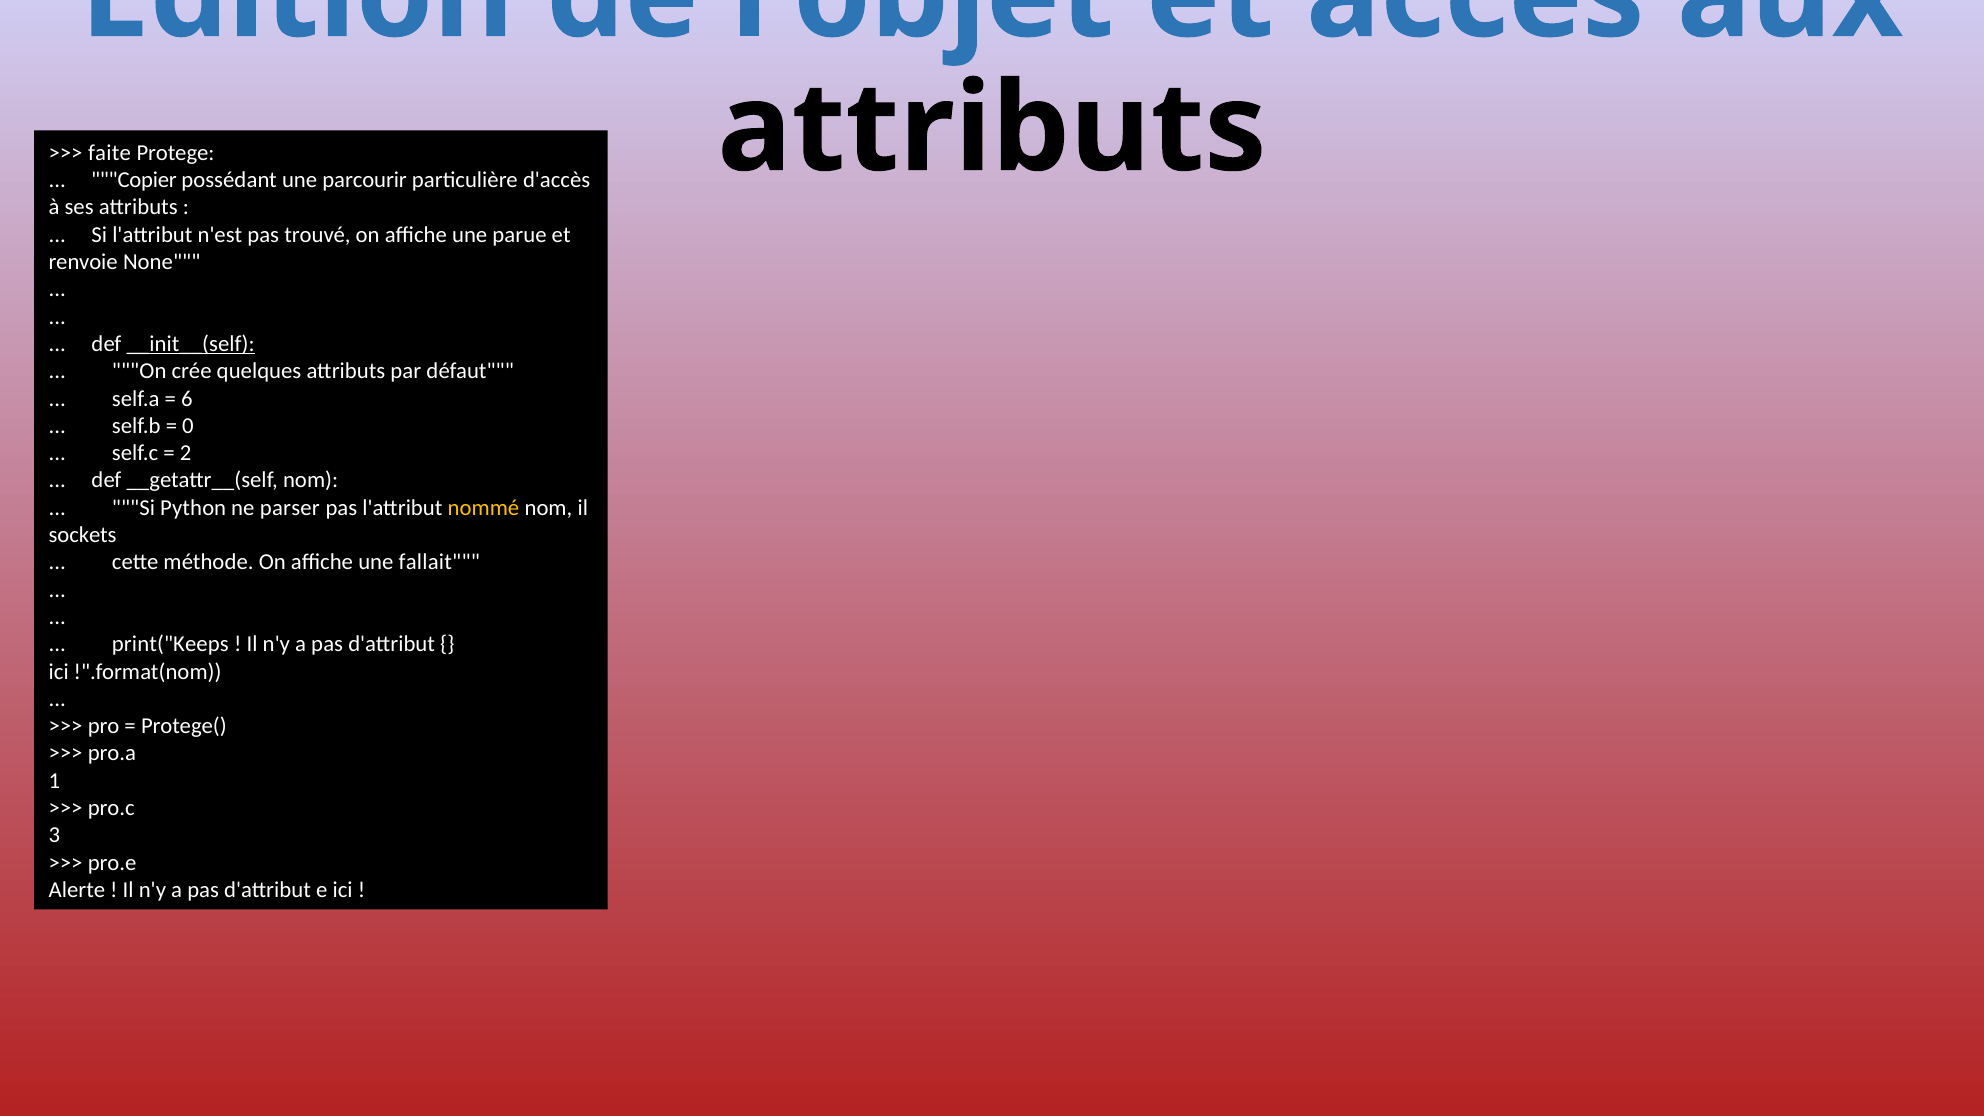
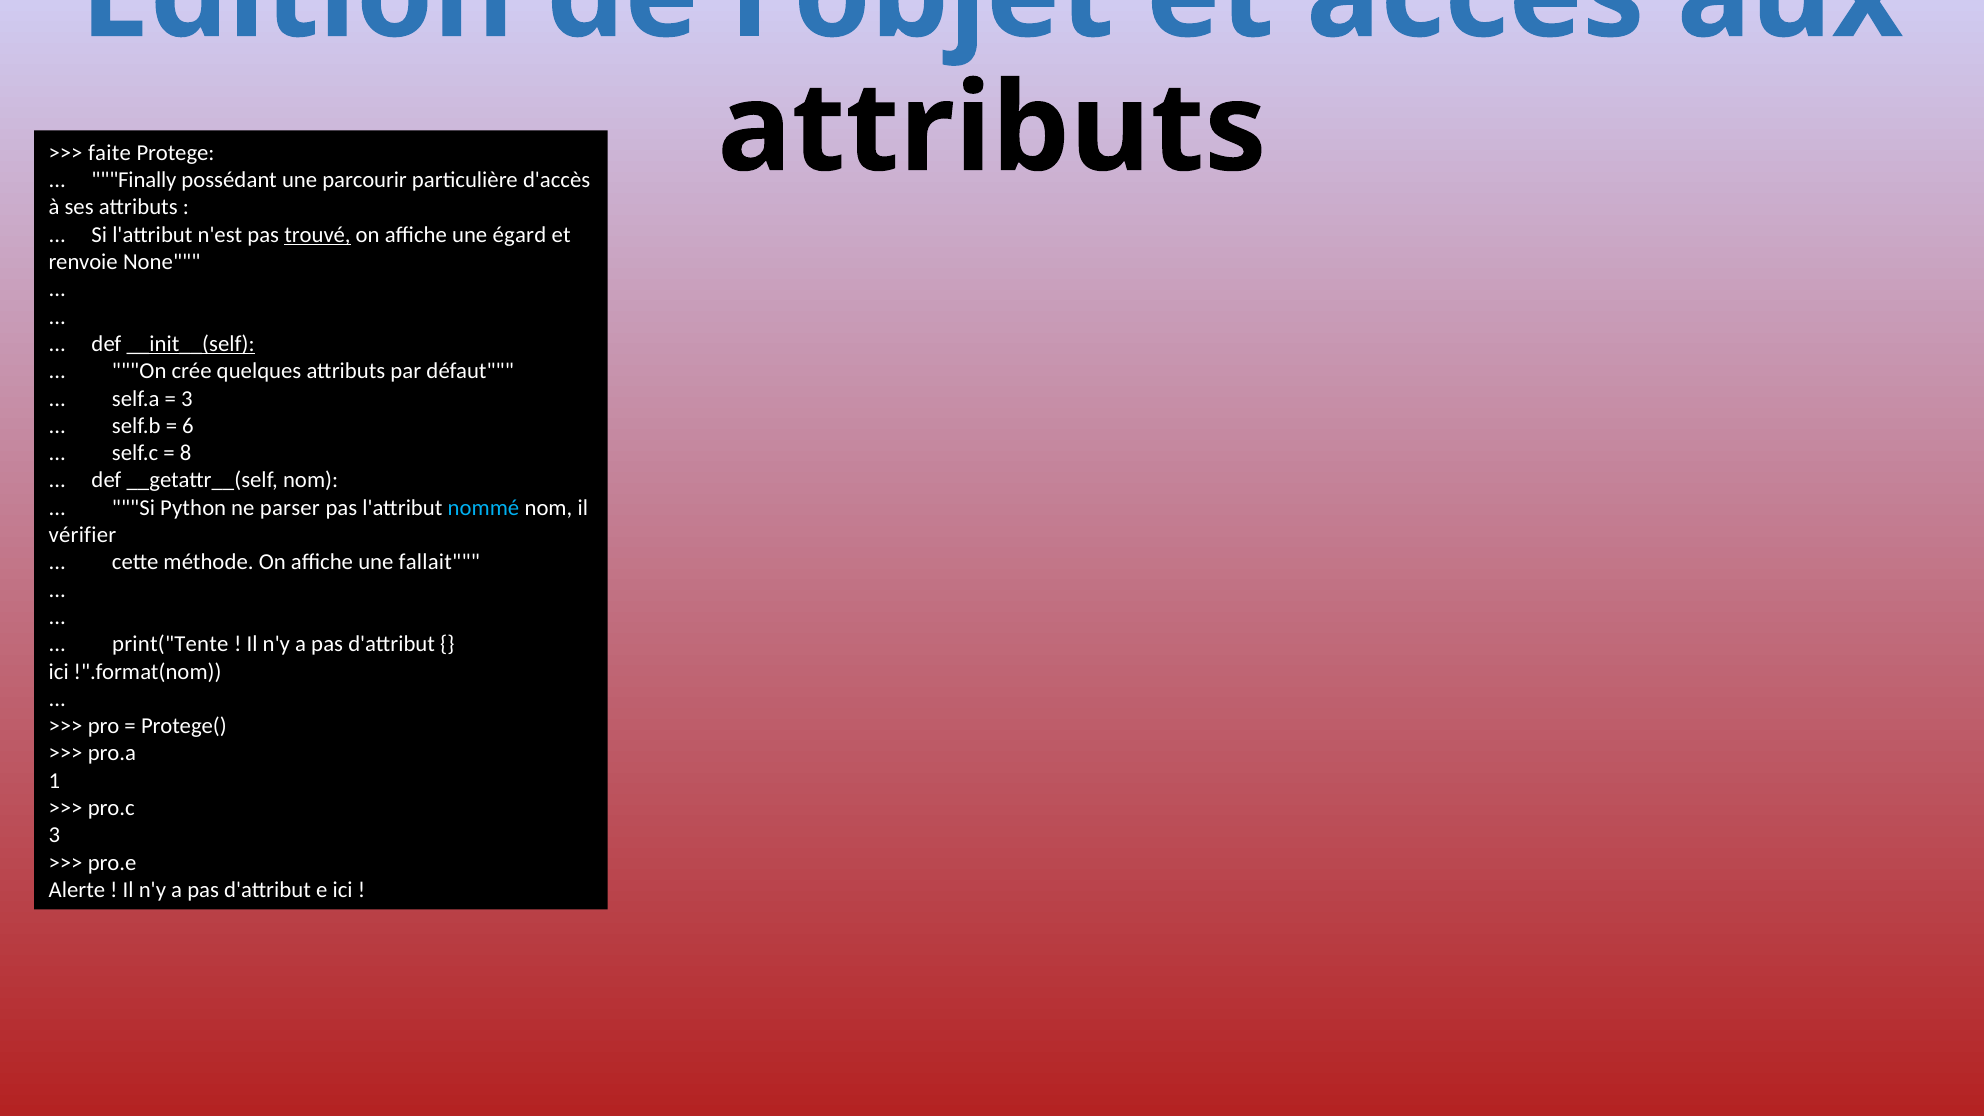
Copier: Copier -> Finally (134, 180)
trouvé underline: none -> present (317, 235)
parue: parue -> égard (519, 235)
6: 6 -> 3 (187, 399)
0: 0 -> 6 (188, 426)
2: 2 -> 8 (186, 453)
nommé colour: yellow -> light blue (483, 508)
sockets: sockets -> vérifier (82, 535)
print("Keeps: print("Keeps -> print("Tente (170, 644)
